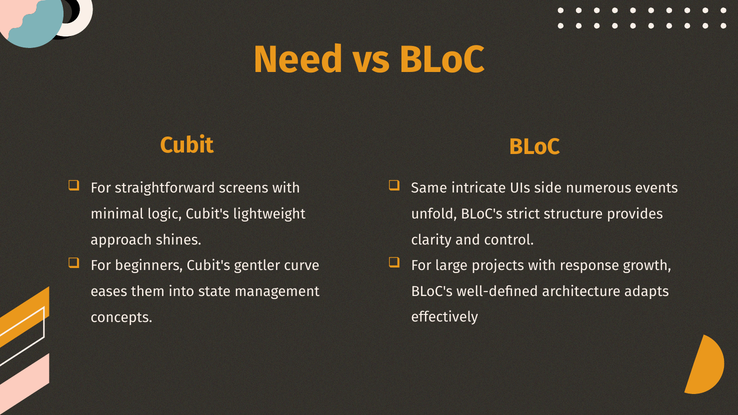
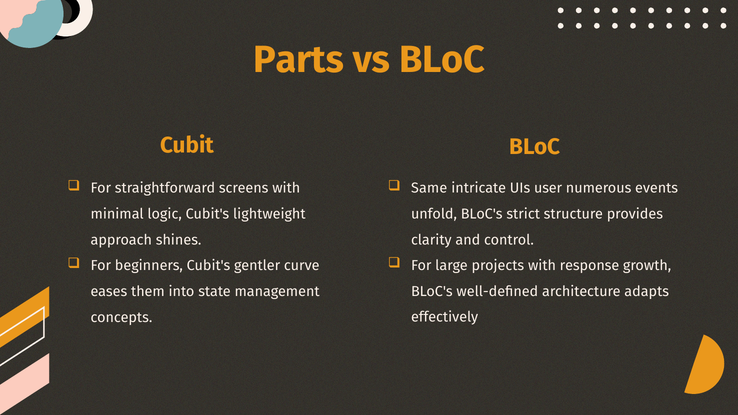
Need: Need -> Parts (299, 60)
side: side -> user (548, 188)
